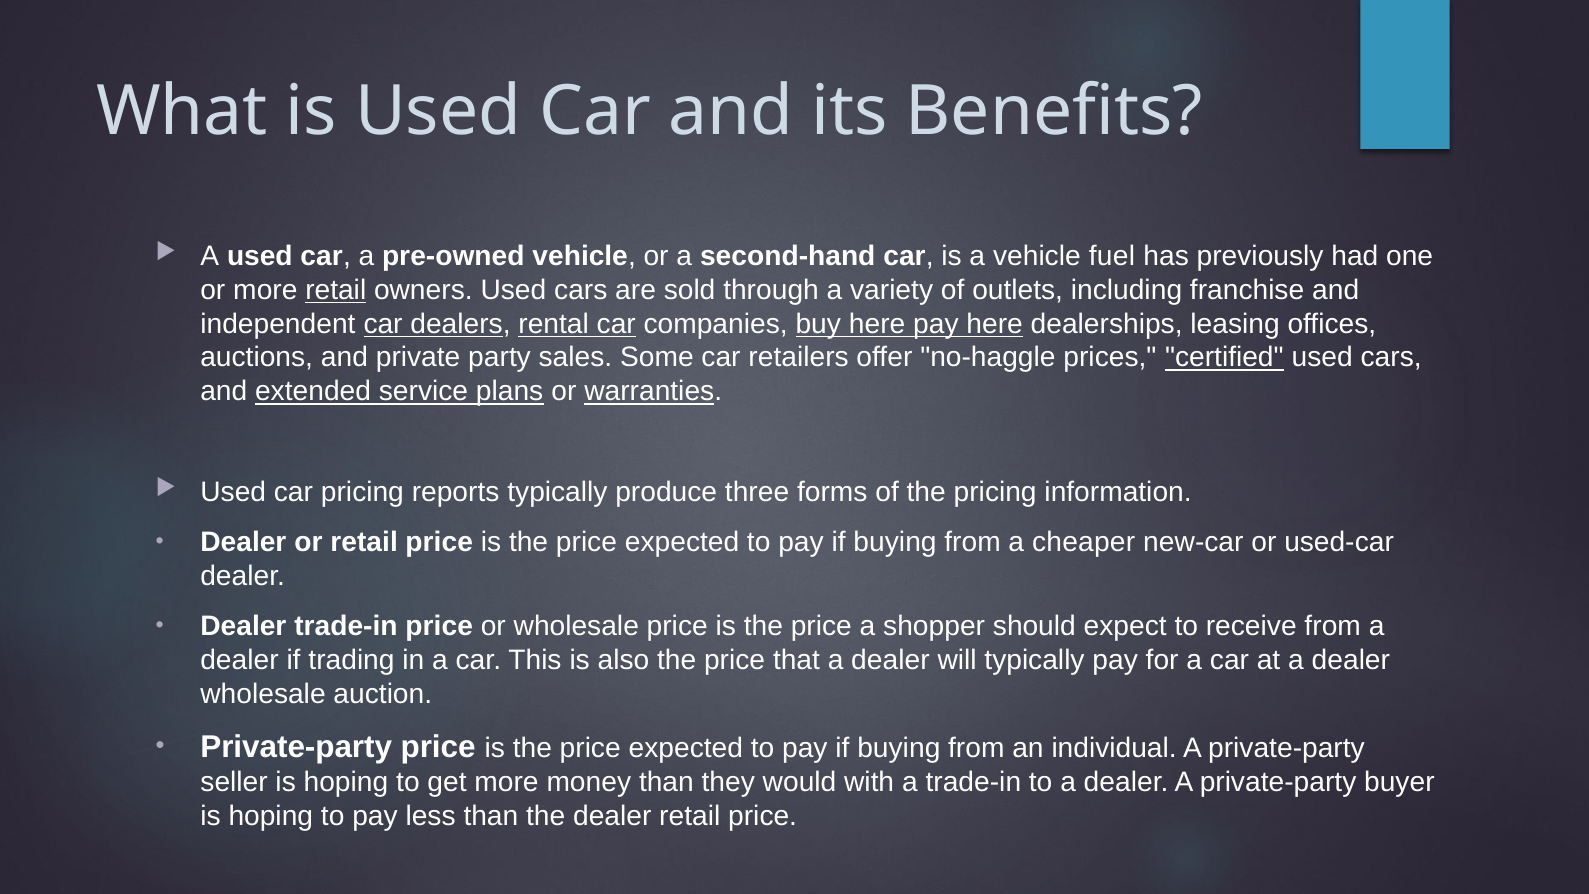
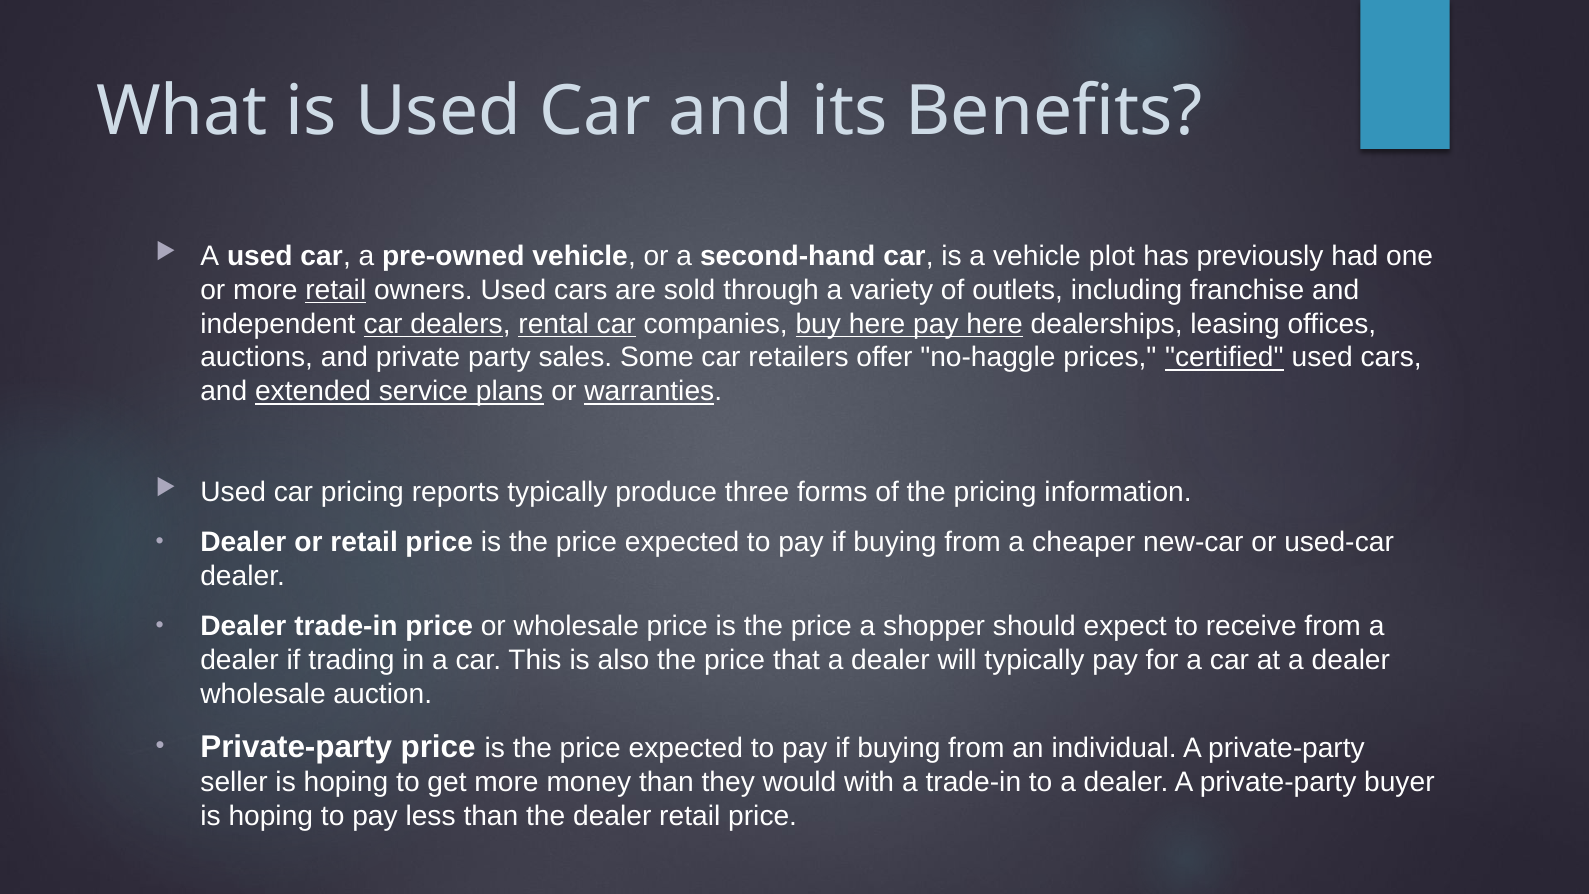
fuel: fuel -> plot (1112, 256)
